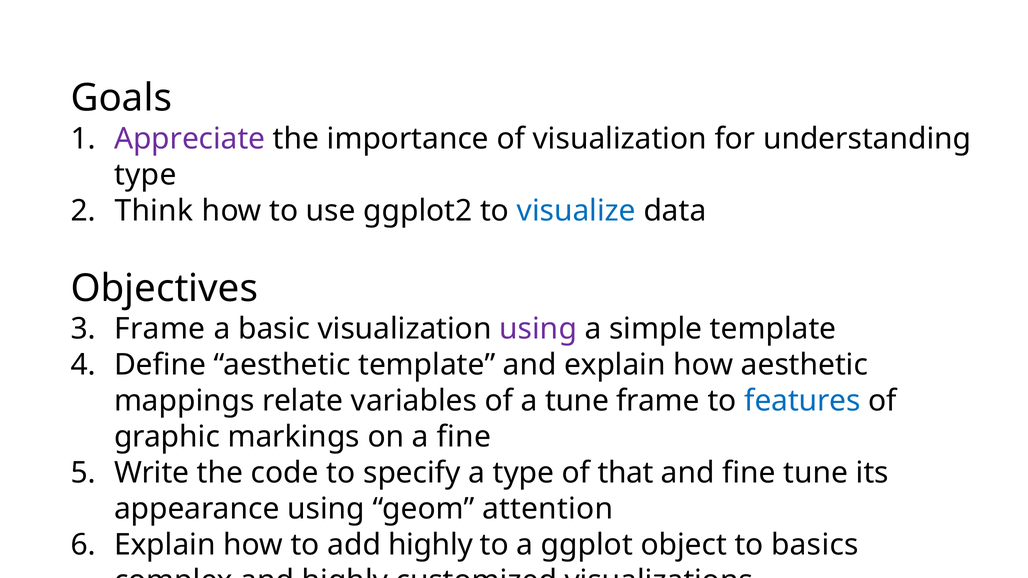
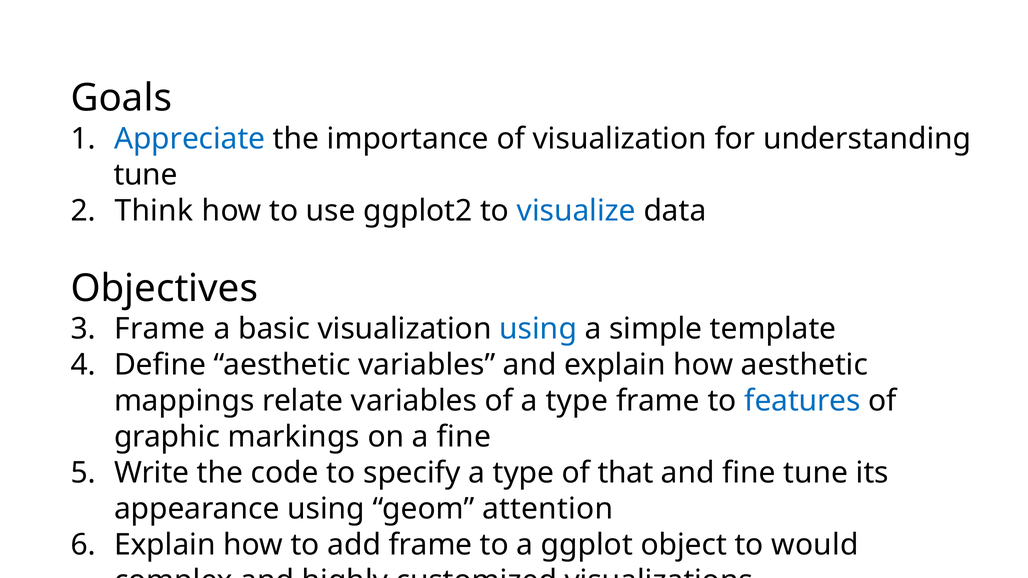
Appreciate colour: purple -> blue (190, 139)
type: type -> tune (146, 175)
using colour: purple -> blue (538, 329)
aesthetic template: template -> variables (427, 365)
of a tune: tune -> type (577, 401)
add highly: highly -> frame (431, 545)
basics: basics -> would (815, 545)
